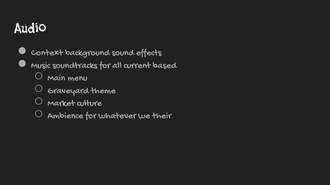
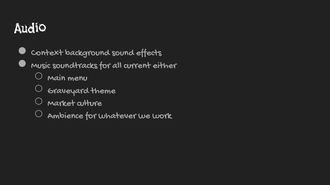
based: based -> either (165, 65)
their: their -> work (162, 116)
